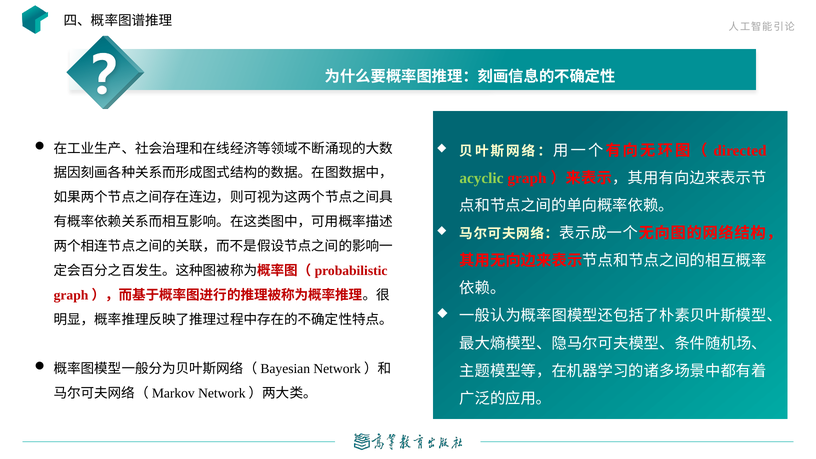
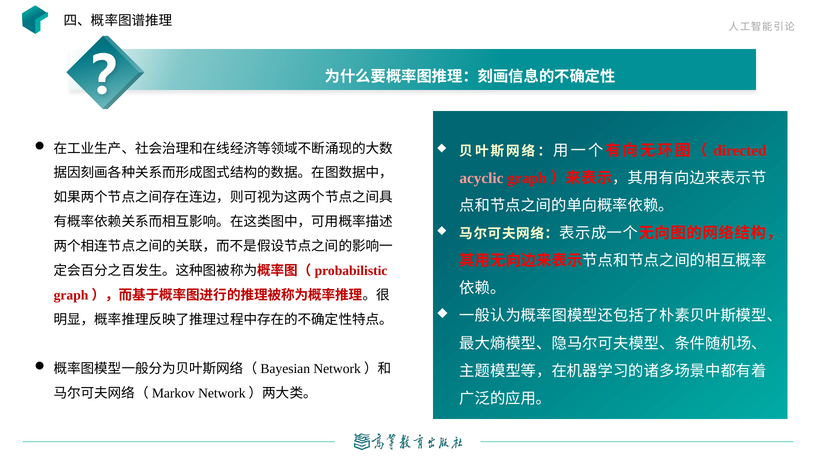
acyclic colour: light green -> pink (481, 178)
